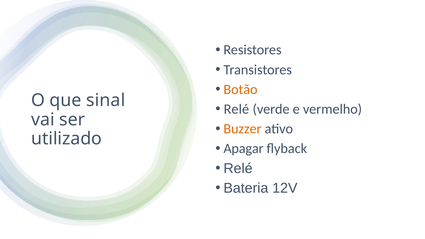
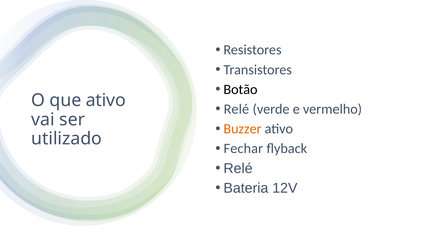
Botão colour: orange -> black (240, 89)
que sinal: sinal -> ativo (106, 100)
Apagar: Apagar -> Fechar (243, 149)
